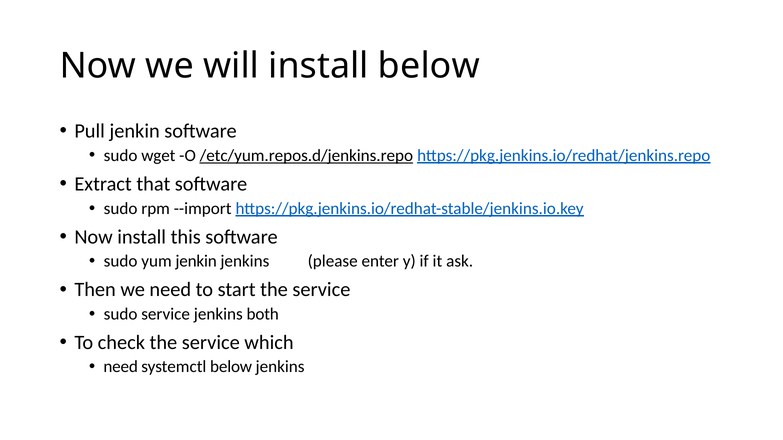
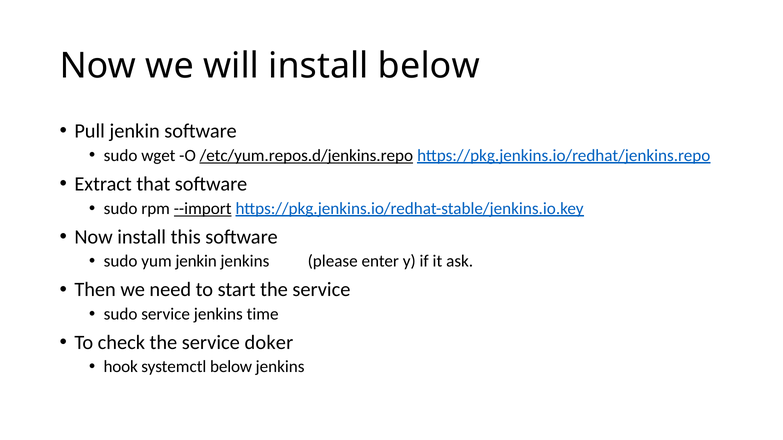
--import underline: none -> present (203, 209)
both: both -> time (263, 314)
which: which -> doker (269, 343)
need: need -> hook (121, 367)
